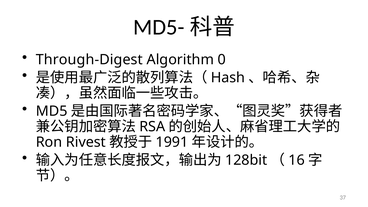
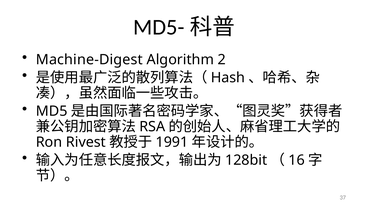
Through-Digest: Through-Digest -> Machine-Digest (89, 60)
0: 0 -> 2 (222, 60)
